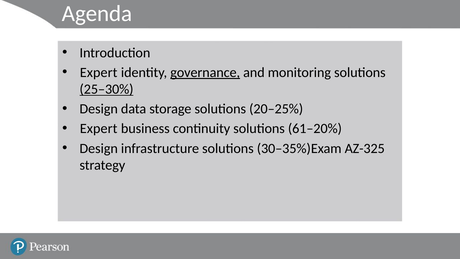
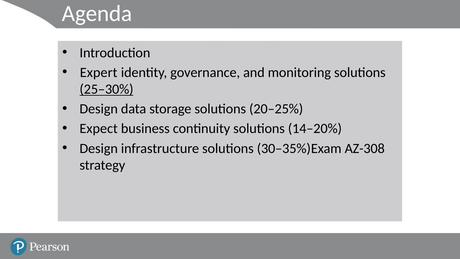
governance underline: present -> none (205, 72)
Expert: Expert -> Expect (99, 129)
61–20%: 61–20% -> 14–20% (315, 129)
AZ-325: AZ-325 -> AZ-308 (365, 148)
